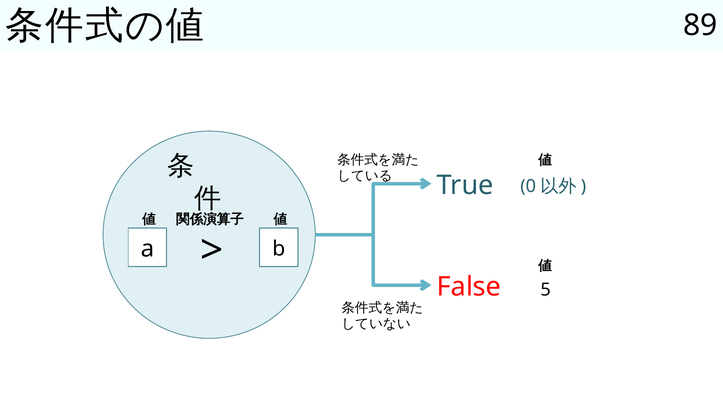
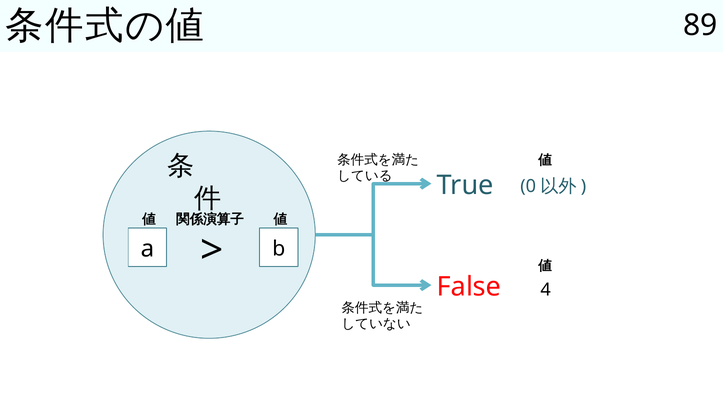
5: 5 -> 4 (546, 290)
